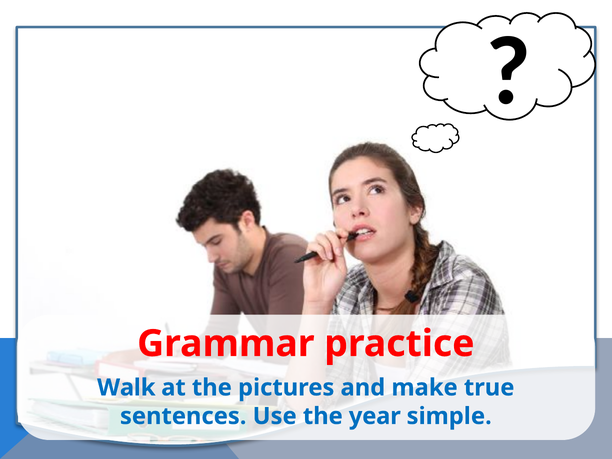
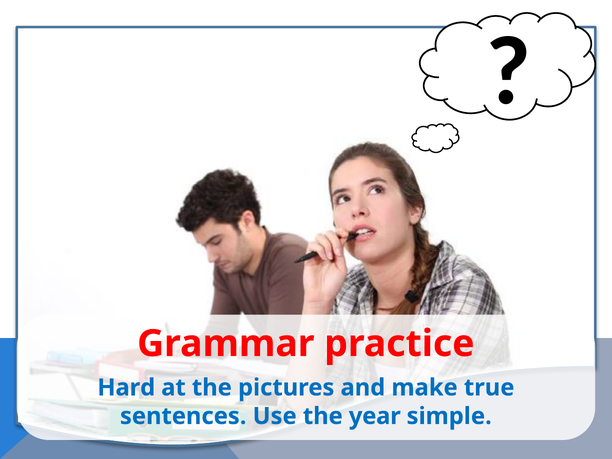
Walk: Walk -> Hard (126, 388)
